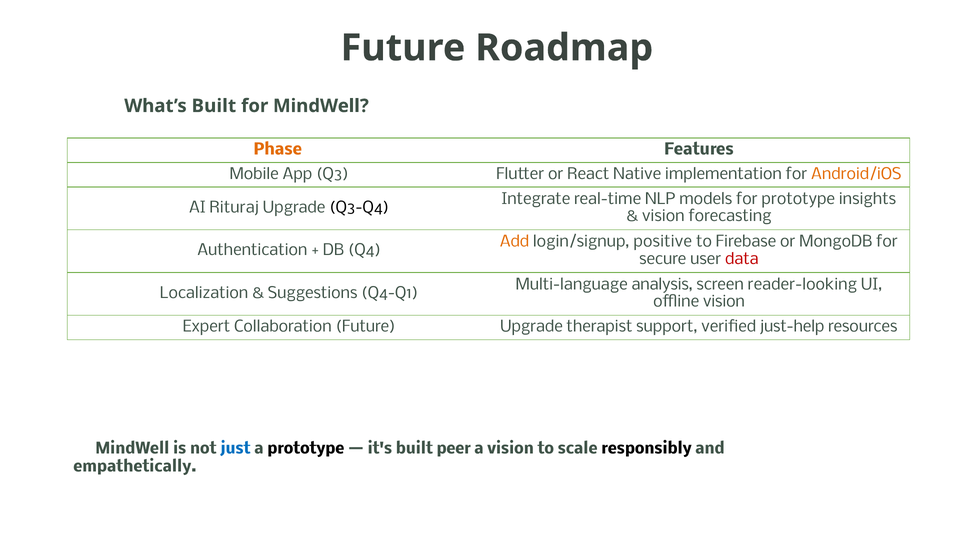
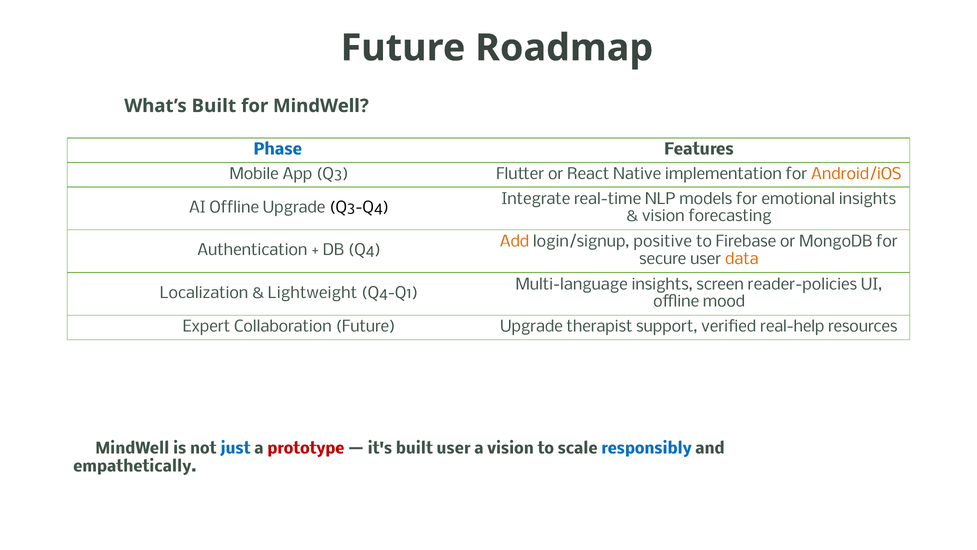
Phase colour: orange -> blue (278, 149)
for prototype: prototype -> emotional (798, 199)
Rituraj: Rituraj -> Offline (234, 207)
data colour: red -> orange (742, 259)
Multi-language analysis: analysis -> insights (662, 284)
reader-looking: reader-looking -> reader-policies (802, 284)
Suggestions: Suggestions -> Lightweight (313, 293)
offline vision: vision -> mood (724, 302)
just-help: just-help -> real-help (792, 327)
prototype colour: black -> red (306, 449)
built peer: peer -> user (453, 449)
responsibly colour: black -> blue (646, 449)
